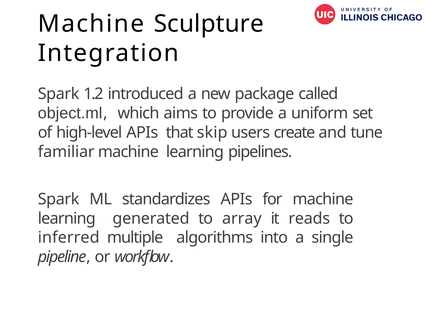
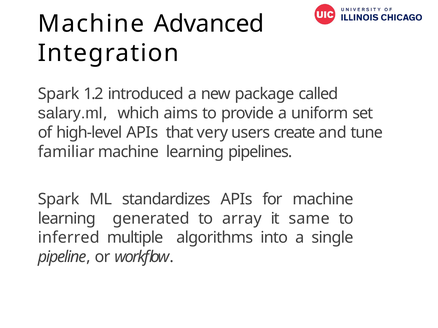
Sculpture: Sculpture -> Advanced (209, 24)
object.ml: object.ml -> salary.ml (70, 113)
skip: skip -> very (212, 133)
reads: reads -> same (309, 219)
